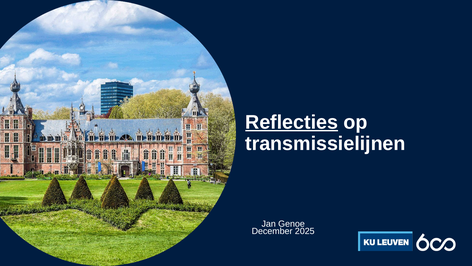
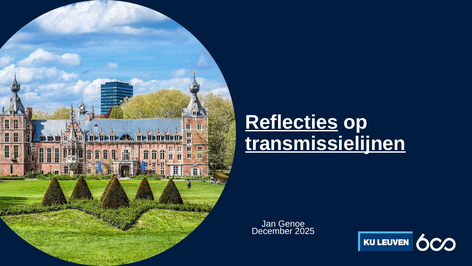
transmissielijnen underline: none -> present (325, 143)
